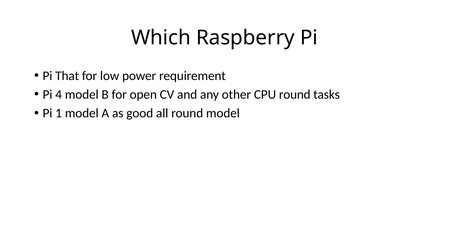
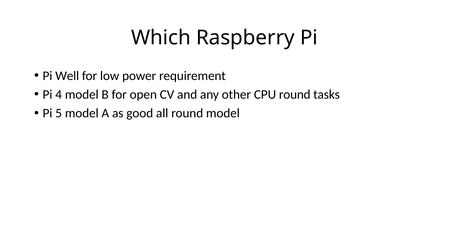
That: That -> Well (67, 76)
1: 1 -> 5 (59, 114)
